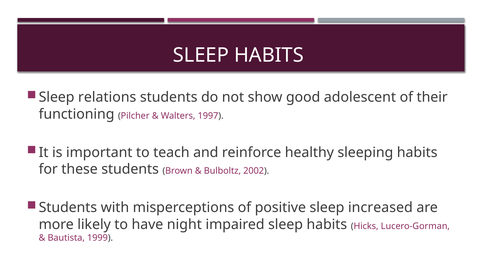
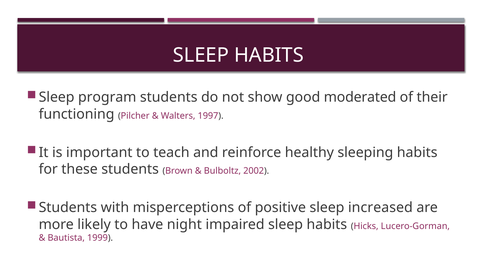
relations: relations -> program (107, 97)
adolescent: adolescent -> moderated (360, 97)
